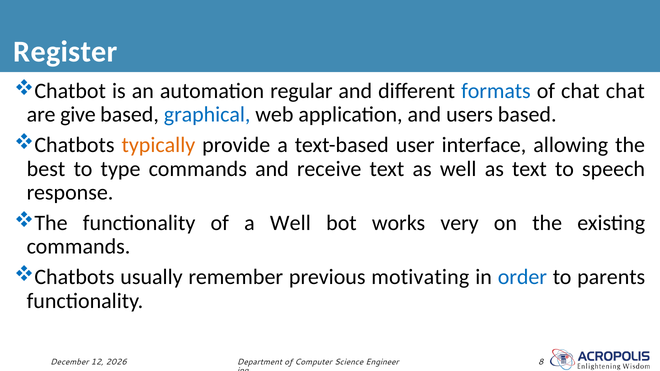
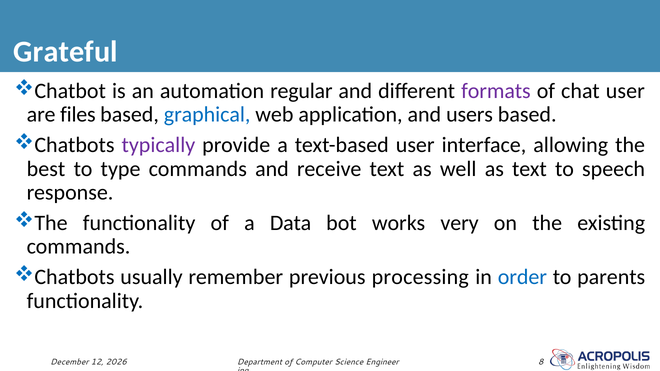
Register: Register -> Grateful (66, 52)
formats colour: blue -> purple (496, 91)
chat chat: chat -> user (625, 91)
give: give -> files (78, 115)
typically colour: orange -> purple (158, 145)
a Well: Well -> Data (291, 223)
motivating: motivating -> processing (420, 277)
